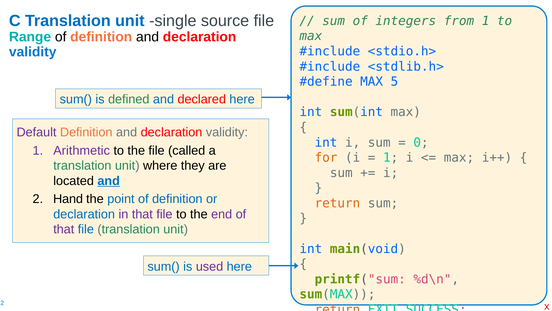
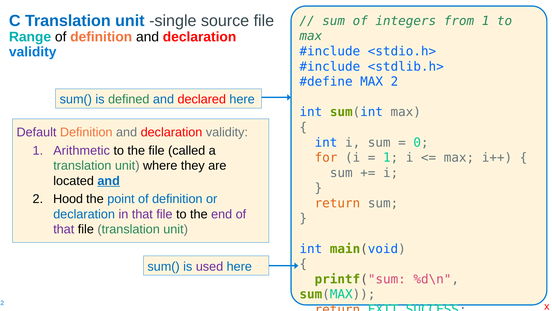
MAX 5: 5 -> 2 (394, 82)
Hand: Hand -> Hood (68, 199)
file colour: blue -> black (86, 229)
